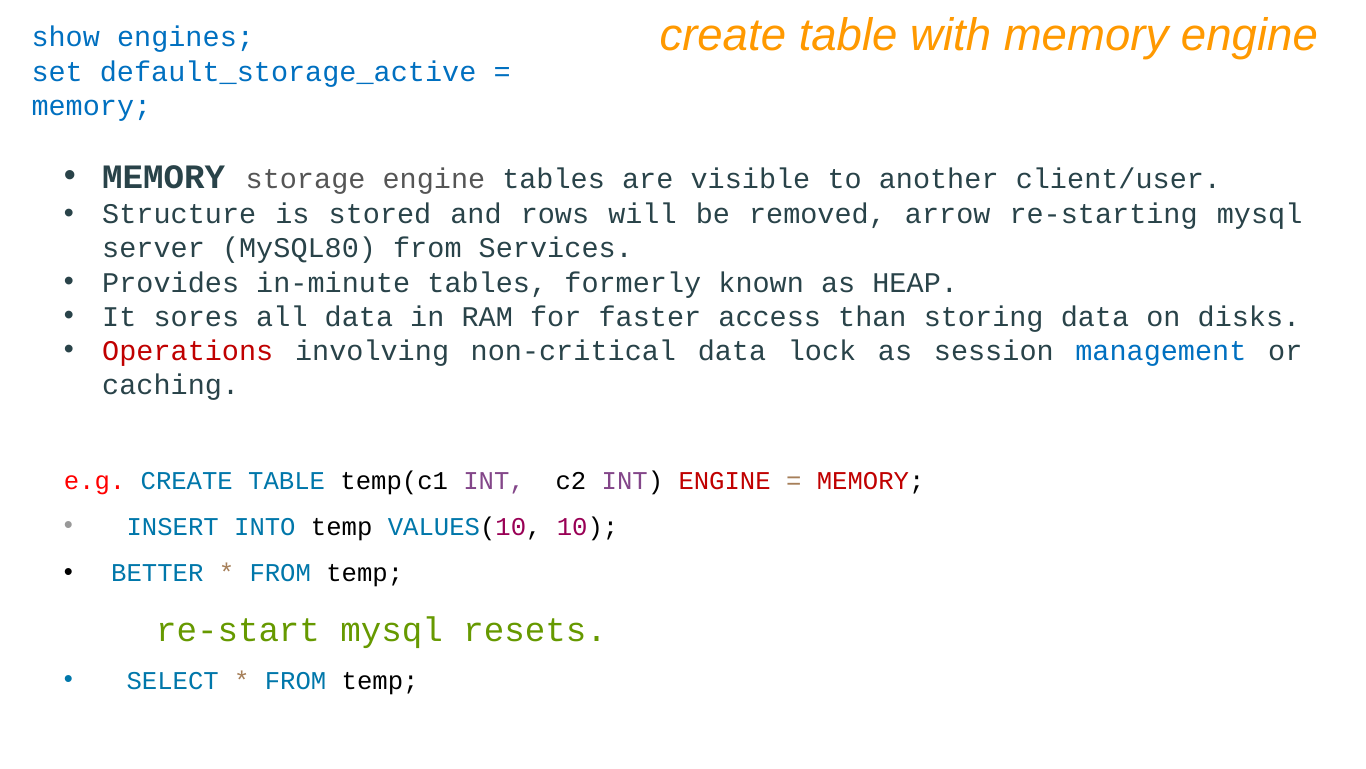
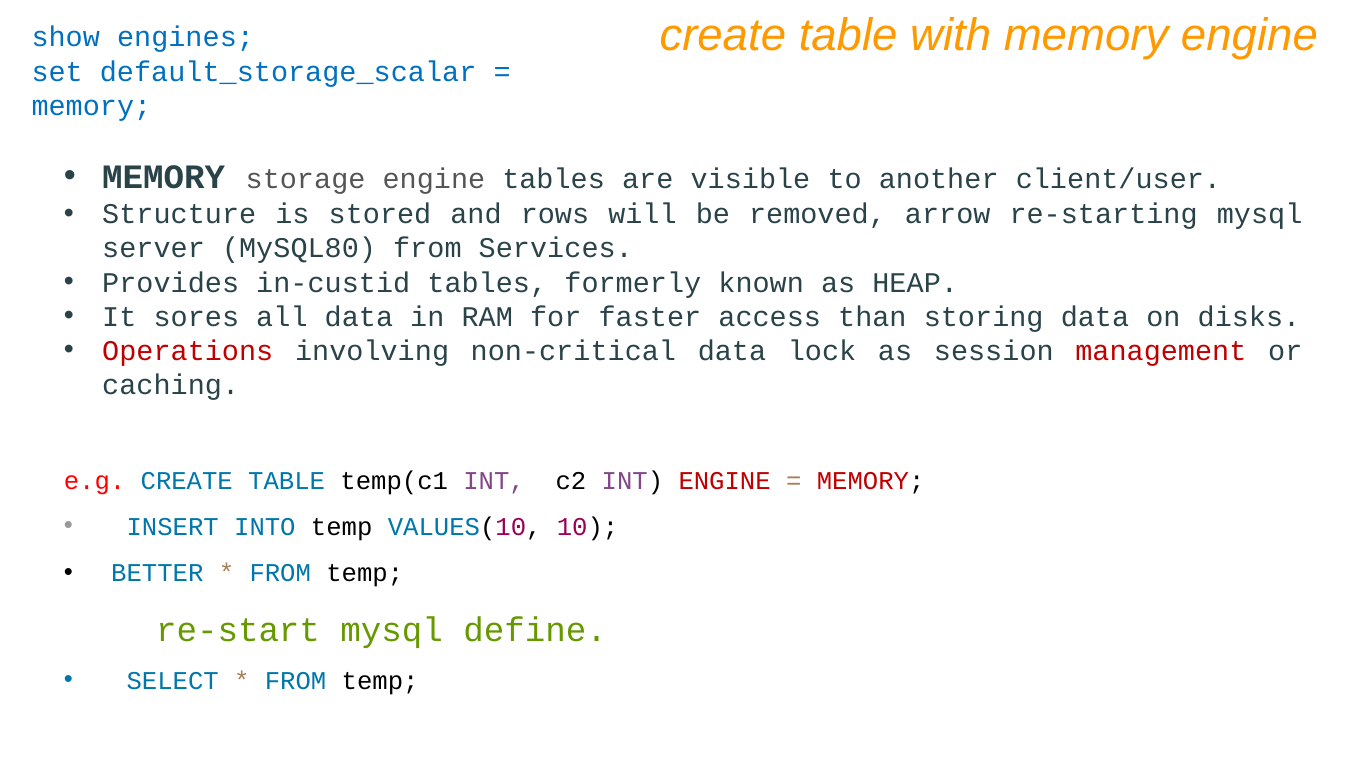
default_storage_active: default_storage_active -> default_storage_scalar (288, 72)
in-minute: in-minute -> in-custid (333, 282)
management colour: blue -> red (1161, 351)
resets: resets -> define (535, 629)
